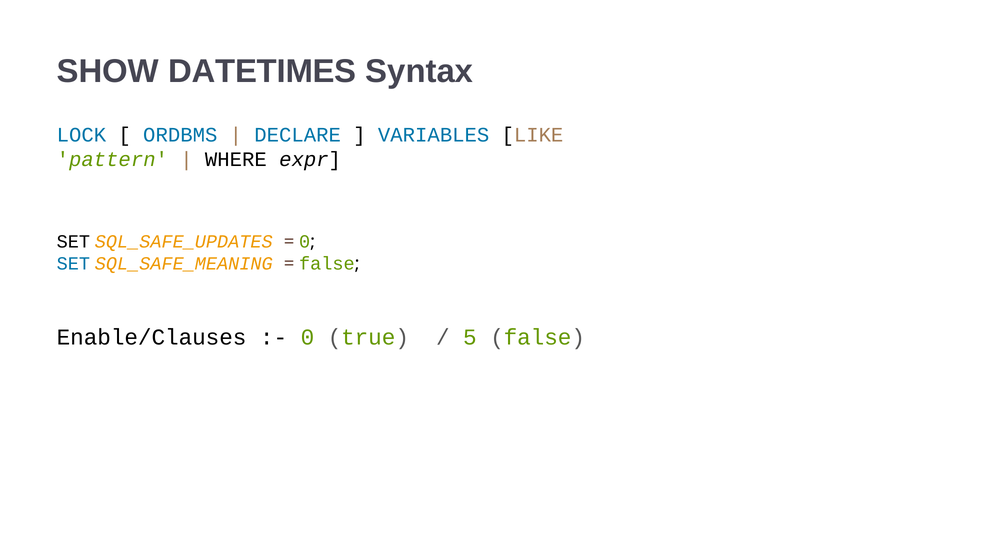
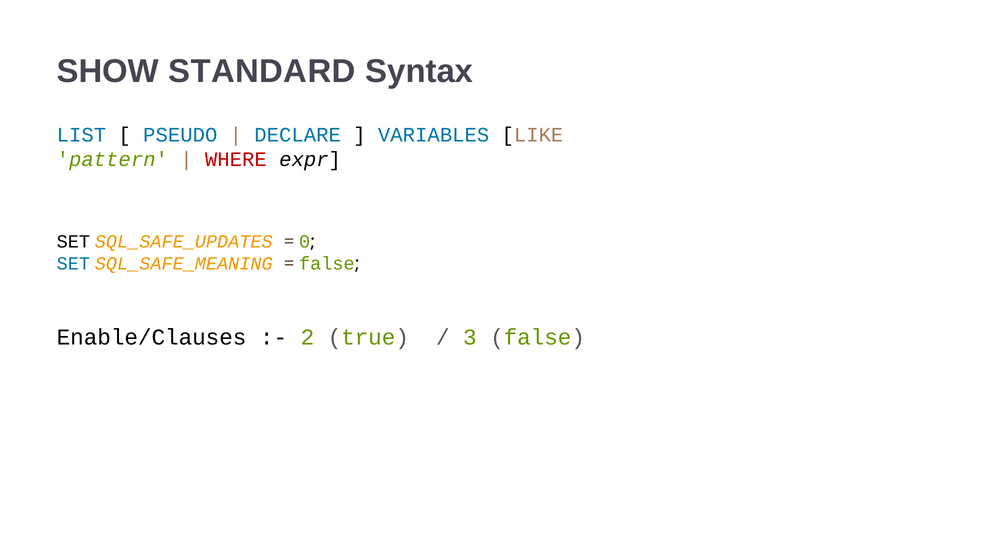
DATETIMES: DATETIMES -> STANDARD (262, 71)
LOCK: LOCK -> LIST (81, 135)
ORDBMS: ORDBMS -> PSEUDO (180, 135)
WHERE colour: black -> red (236, 159)
0: 0 -> 2 (308, 337)
5: 5 -> 3 (470, 337)
